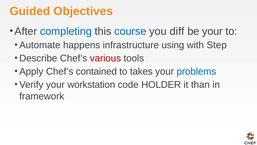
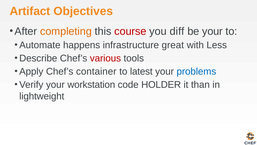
Guided: Guided -> Artifact (30, 11)
completing colour: blue -> orange (66, 31)
course colour: blue -> red (130, 31)
using: using -> great (173, 45)
Step: Step -> Less (217, 45)
contained: contained -> container (96, 71)
takes: takes -> latest (141, 71)
framework: framework -> lightweight (42, 96)
